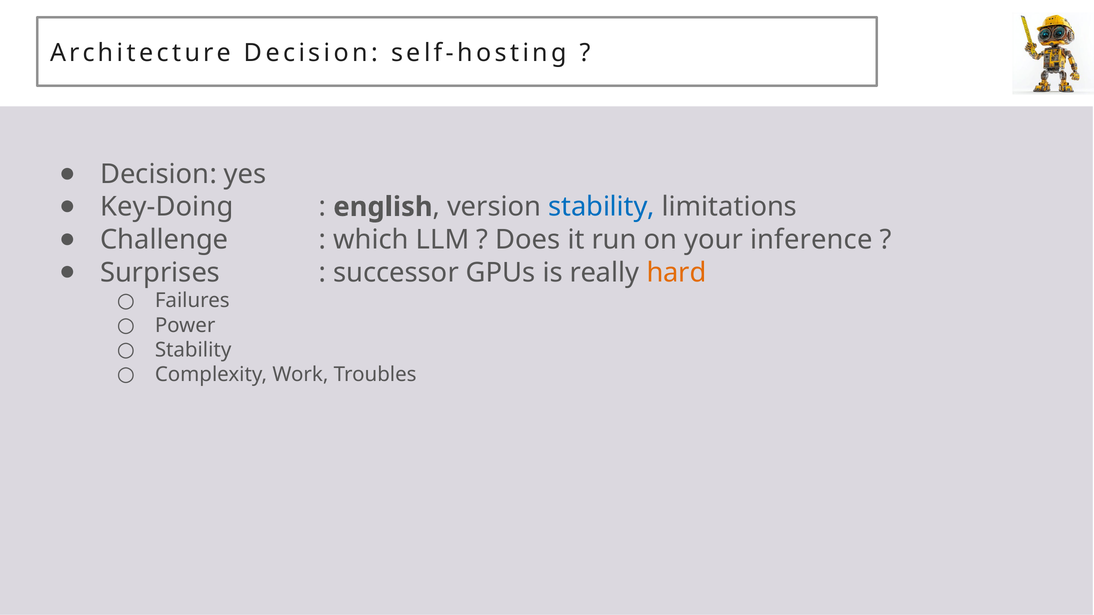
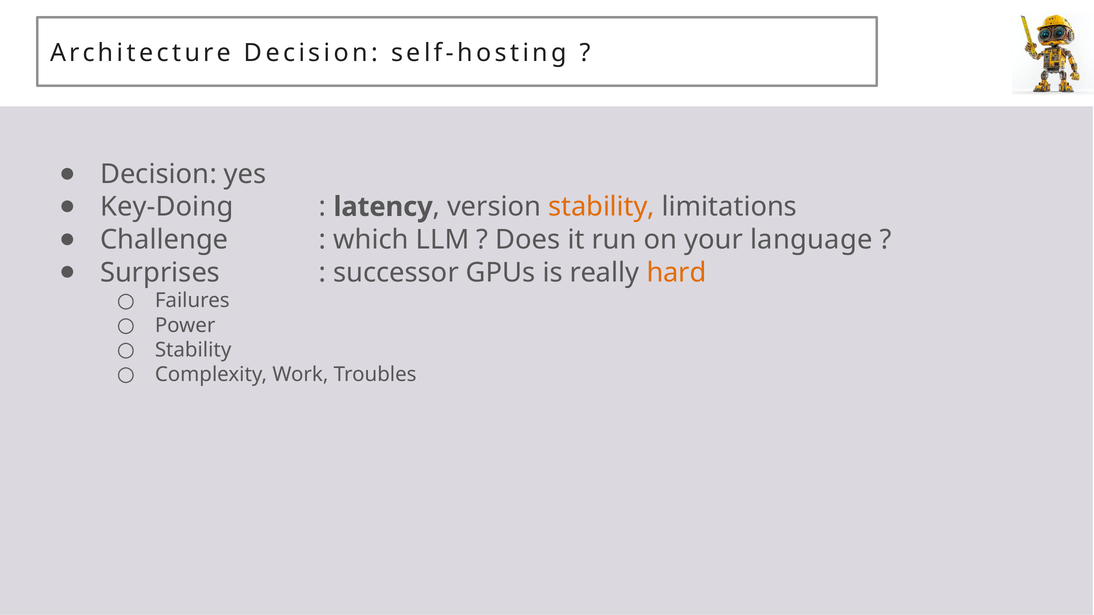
english: english -> latency (383, 207)
stability colour: blue -> orange (602, 207)
inference: inference -> language (811, 240)
